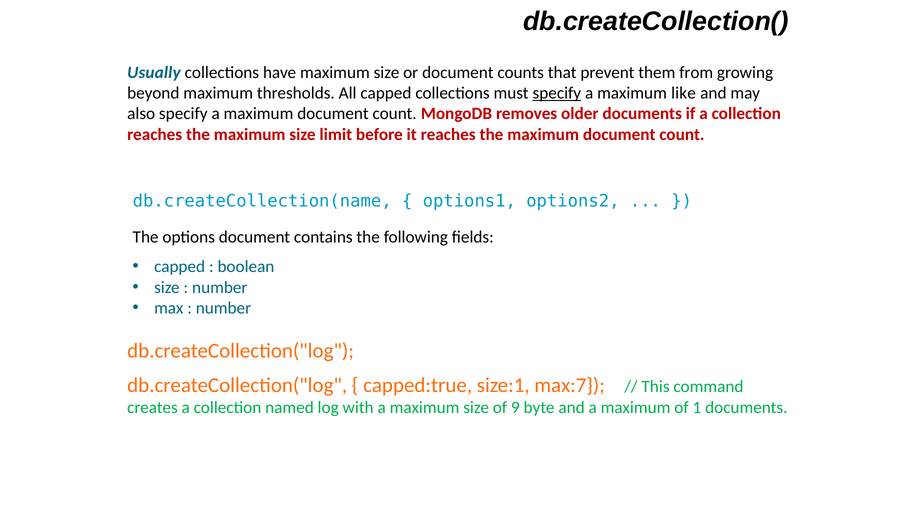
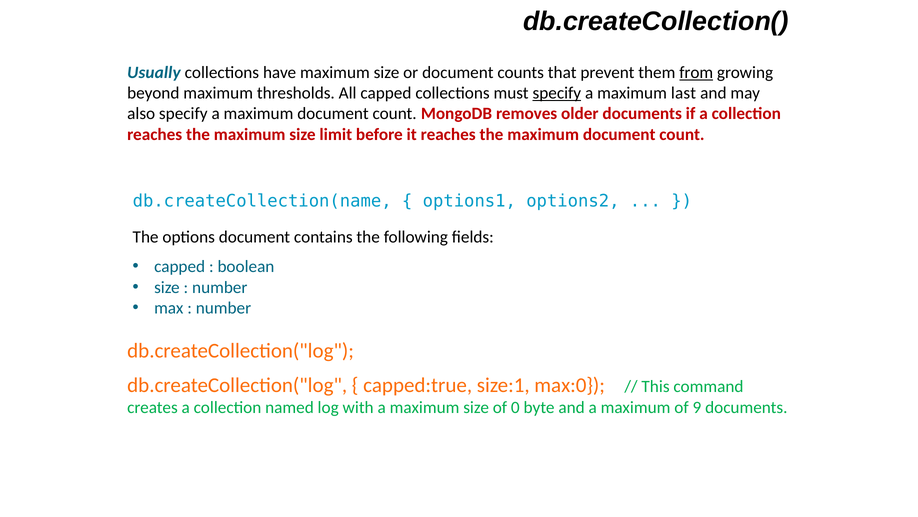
from underline: none -> present (696, 72)
like: like -> last (684, 93)
max:7: max:7 -> max:0 (570, 385)
9: 9 -> 0 (515, 407)
1: 1 -> 9 (697, 407)
